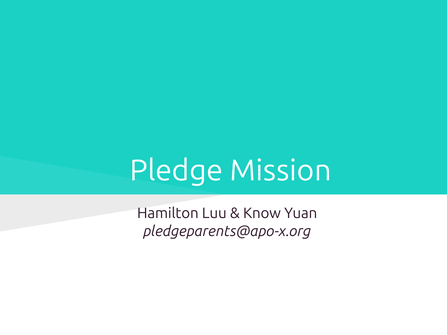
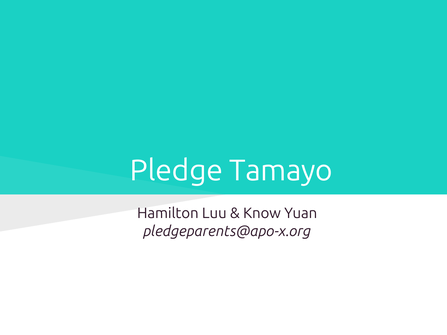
Mission: Mission -> Tamayo (281, 171)
